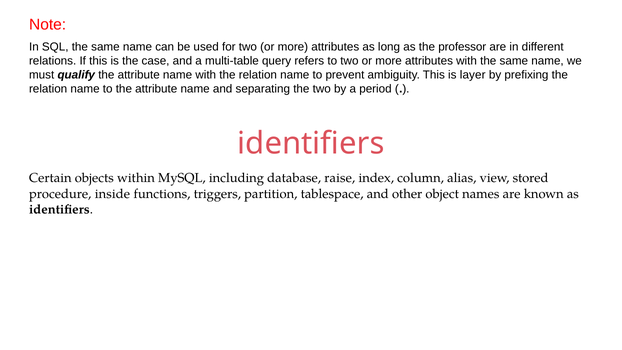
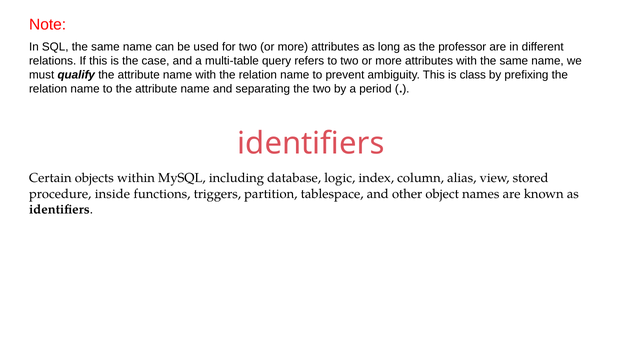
layer: layer -> class (473, 75)
raise: raise -> logic (340, 178)
